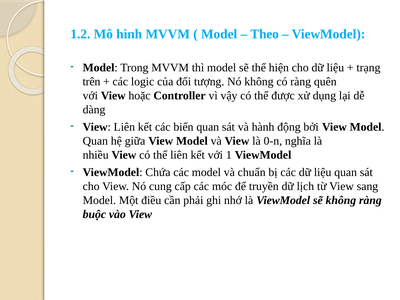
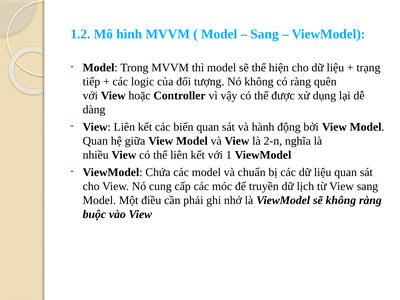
Theo: Theo -> Sang (264, 34)
trên: trên -> tiếp (91, 82)
0-n: 0-n -> 2-n (273, 141)
